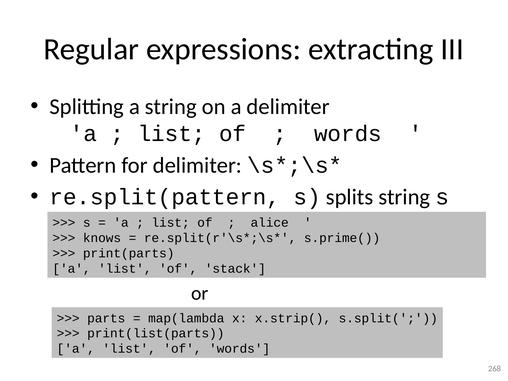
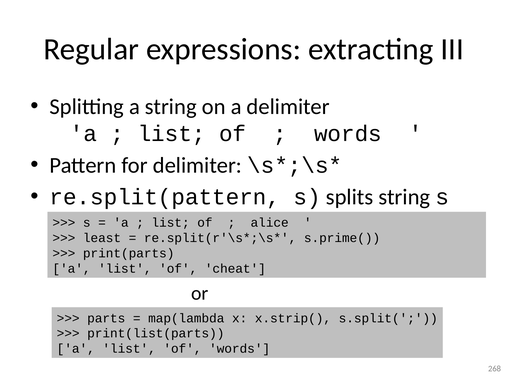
knows: knows -> least (102, 238)
stack: stack -> cheat (235, 269)
